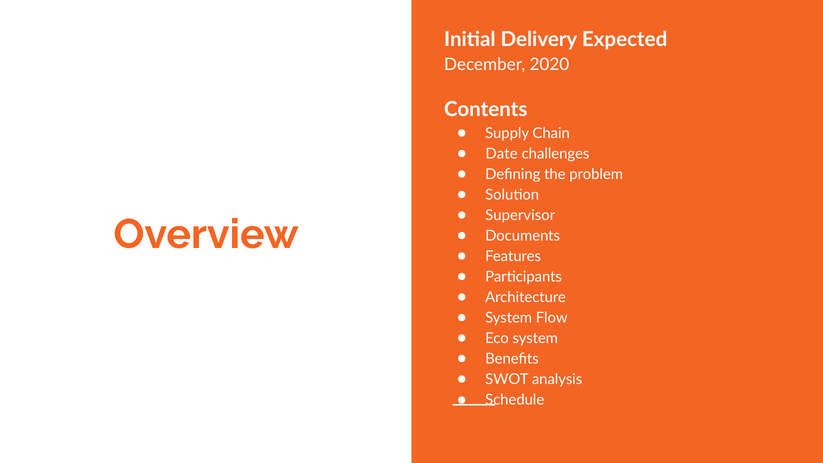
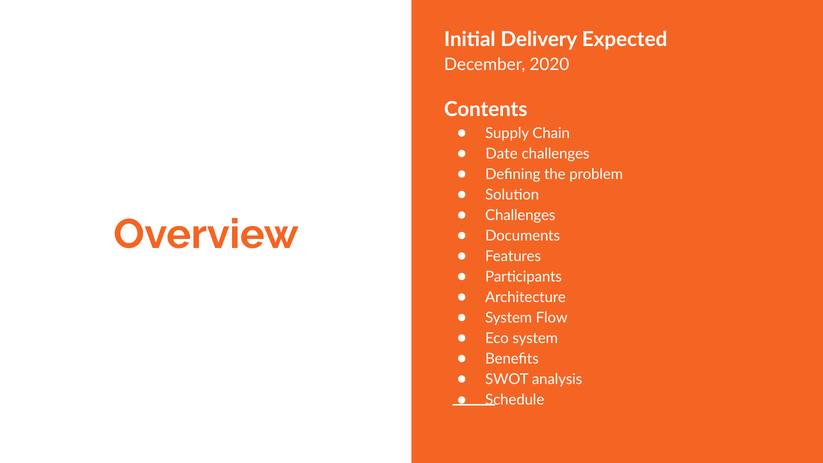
Supervisor: Supervisor -> Challenges (520, 215)
